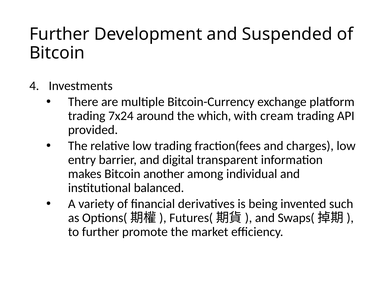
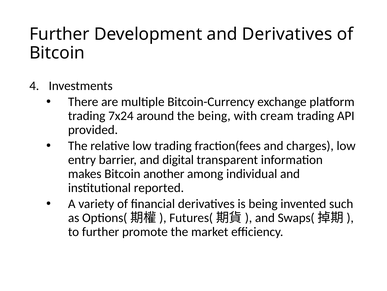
and Suspended: Suspended -> Derivatives (287, 34)
the which: which -> being (214, 115)
balanced: balanced -> reported (159, 187)
